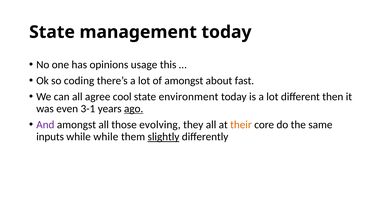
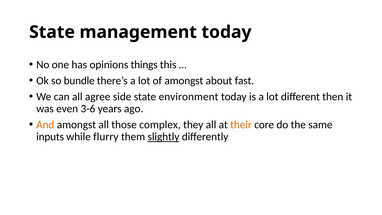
usage: usage -> things (144, 65)
coding: coding -> bundle (79, 81)
cool: cool -> side (122, 97)
3-1: 3-1 -> 3-6 (88, 109)
ago underline: present -> none (134, 109)
And colour: purple -> orange (45, 125)
evolving: evolving -> complex (160, 125)
while while: while -> flurry (106, 137)
